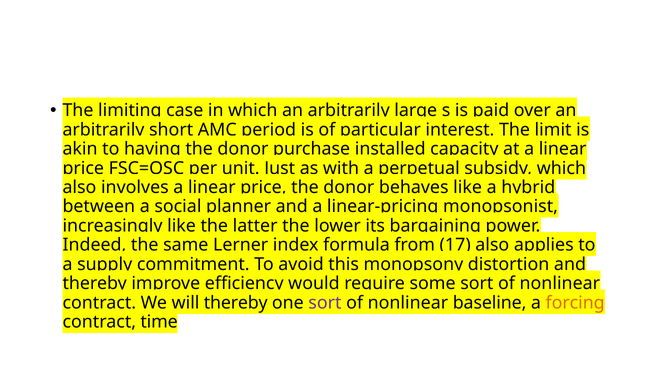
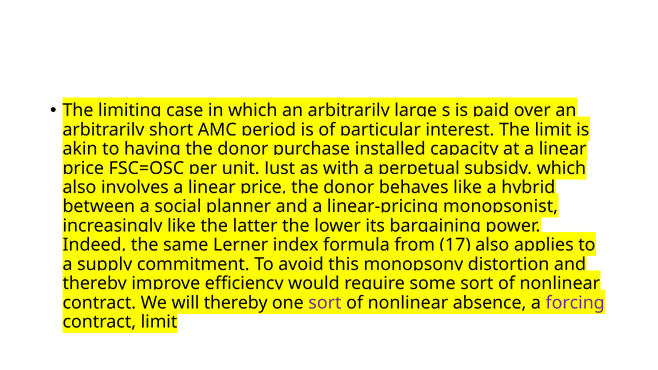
baseline: baseline -> absence (490, 303)
forcing colour: orange -> purple (575, 303)
contract time: time -> limit (159, 322)
